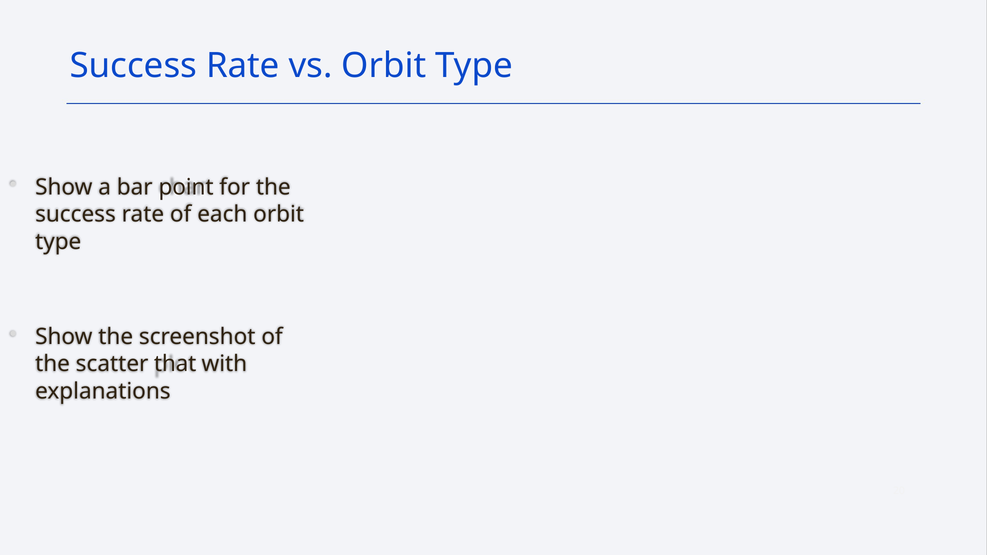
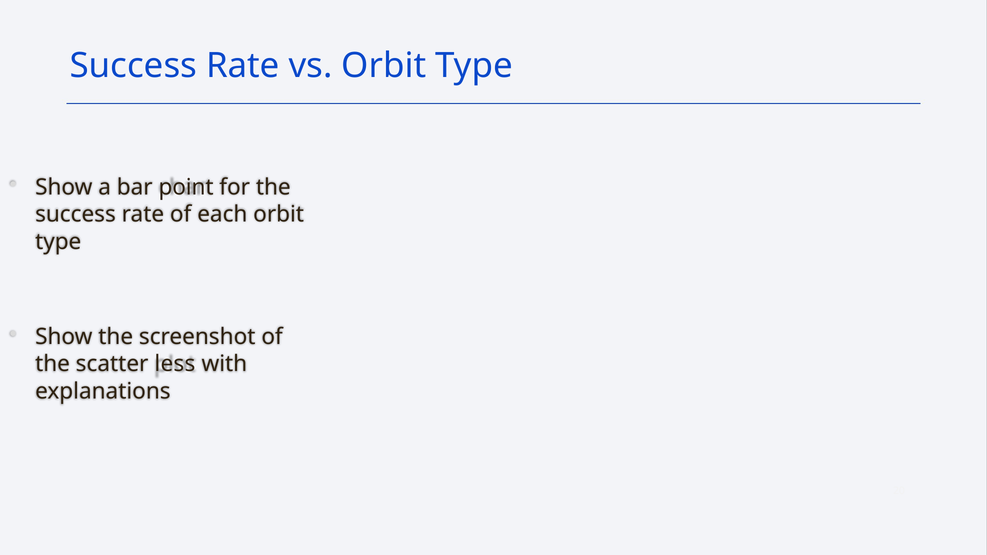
that: that -> less (175, 364)
